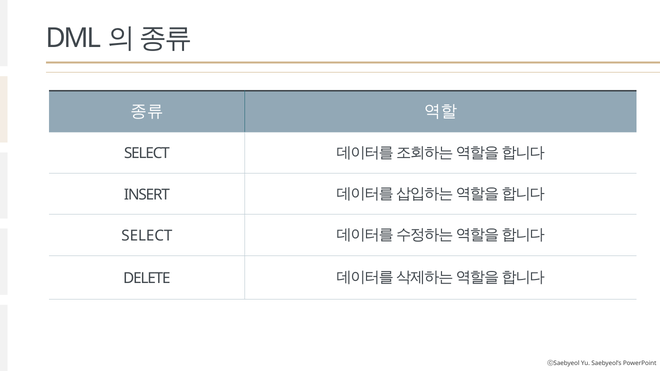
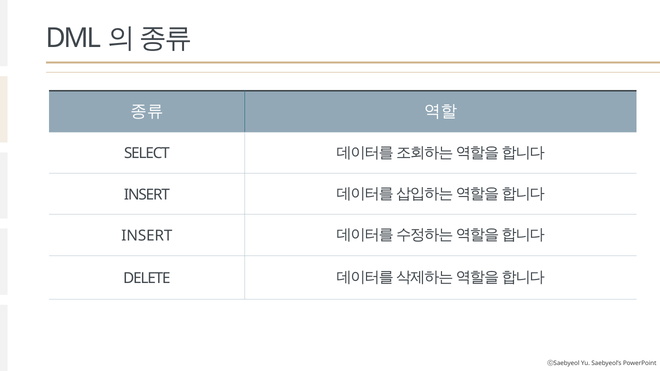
SELECT: SELECT -> INSERT (147, 236)
